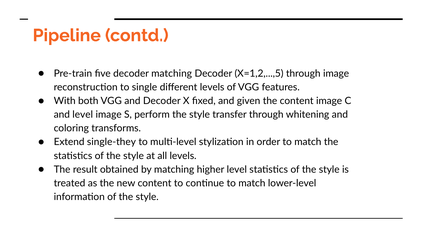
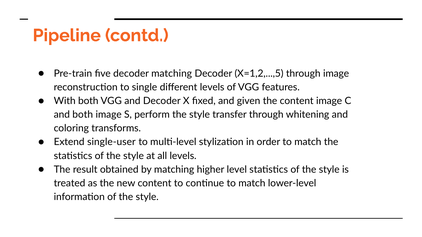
and level: level -> both (83, 115)
single-they: single-they -> single-user (111, 142)
